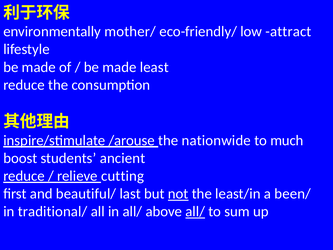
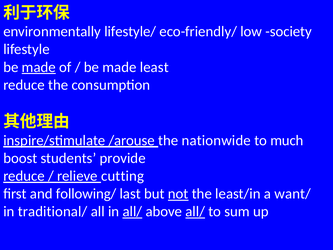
mother/: mother/ -> lifestyle/ (130, 32)
attract: attract -> society (289, 32)
made underline: none -> present (39, 67)
ancient: ancient -> provide (123, 158)
beautiful/: beautiful/ -> following/ (86, 194)
been/: been/ -> want/ (293, 194)
all/ underline: none -> present (132, 211)
